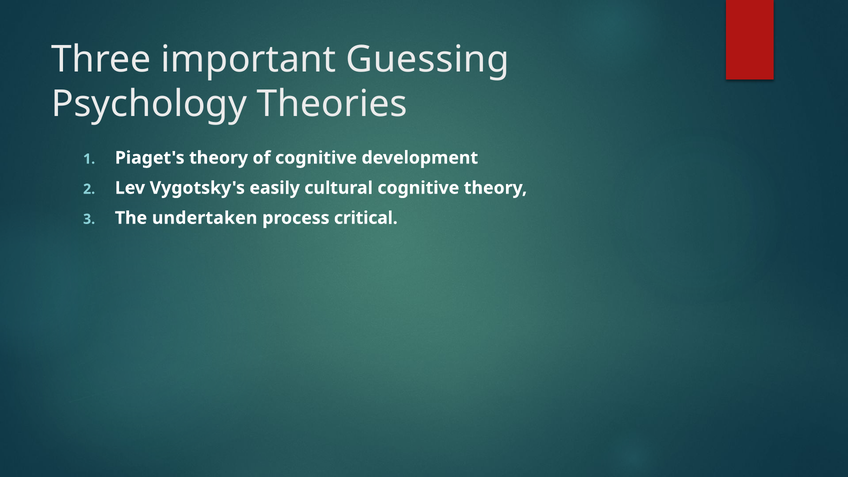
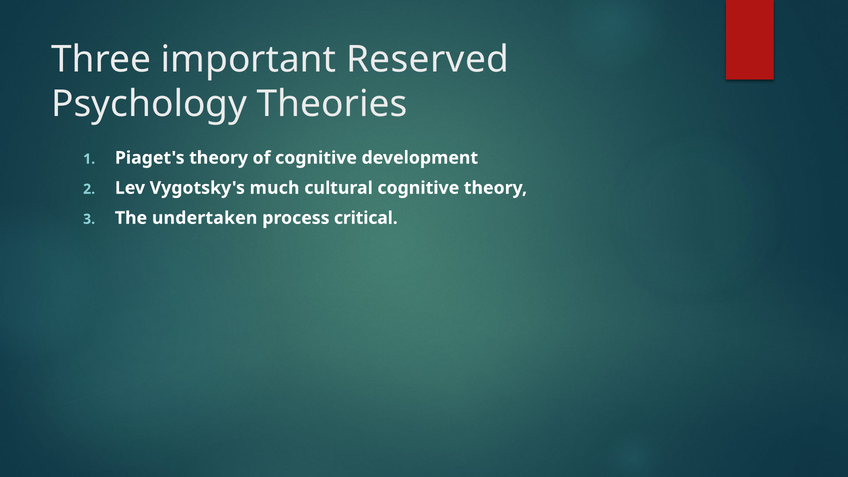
Guessing: Guessing -> Reserved (428, 60)
easily: easily -> much (275, 188)
